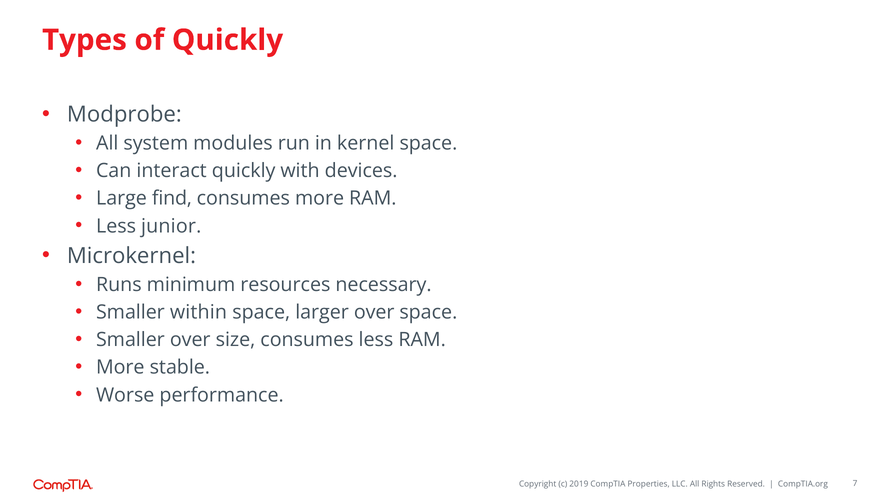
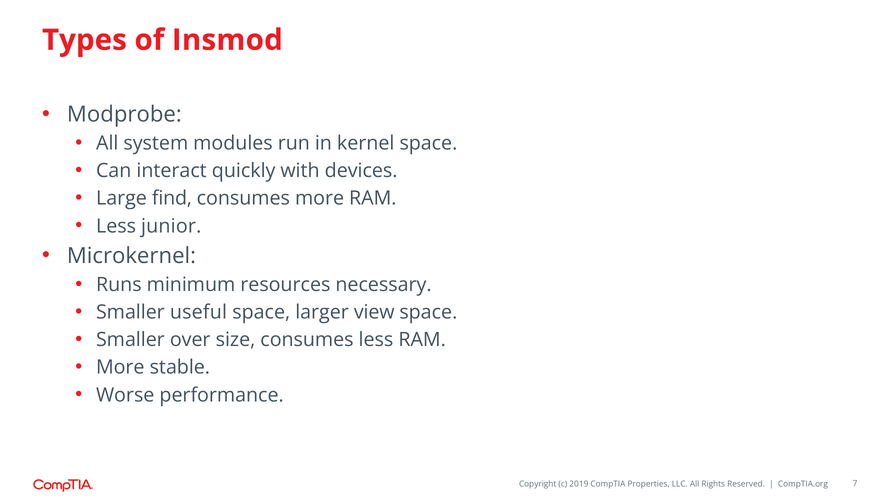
of Quickly: Quickly -> Insmod (227, 40)
within: within -> useful (198, 312)
larger over: over -> view (374, 312)
